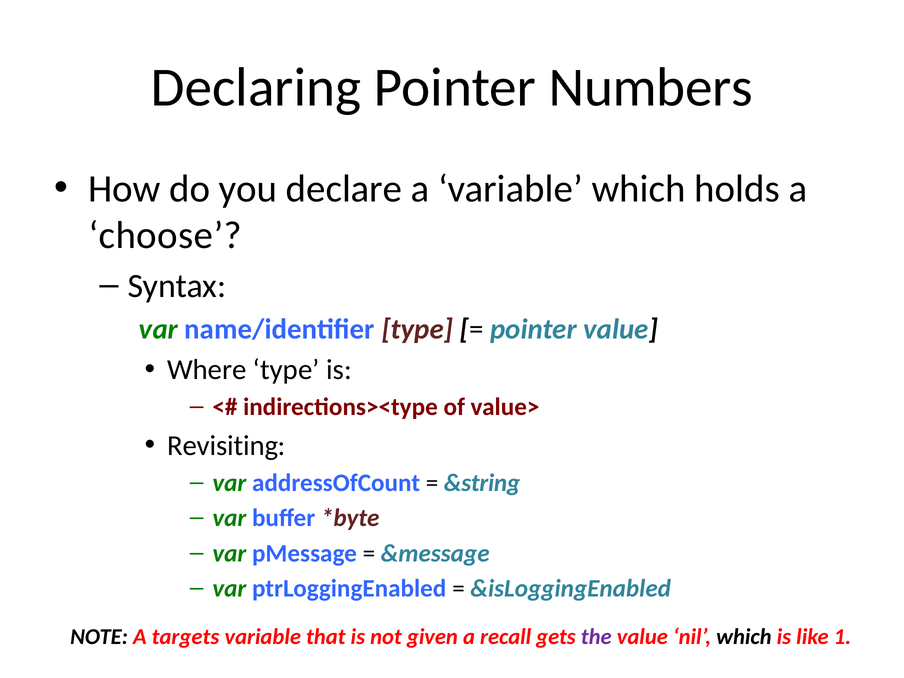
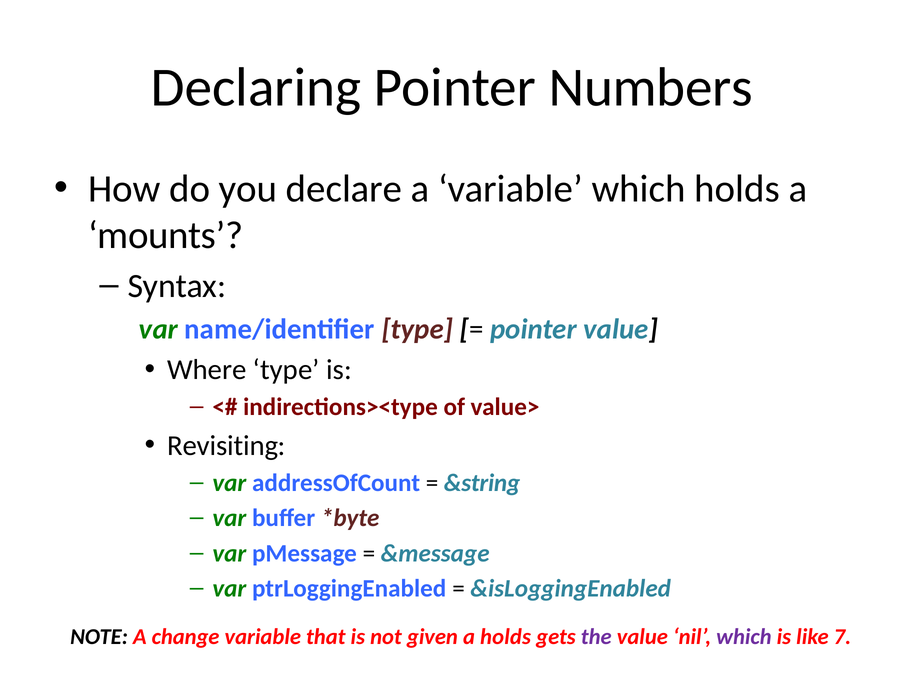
choose: choose -> mounts (166, 236)
targets: targets -> change (186, 637)
a recall: recall -> holds (506, 637)
which colour: black -> purple (744, 637)
1: 1 -> 7 (842, 637)
